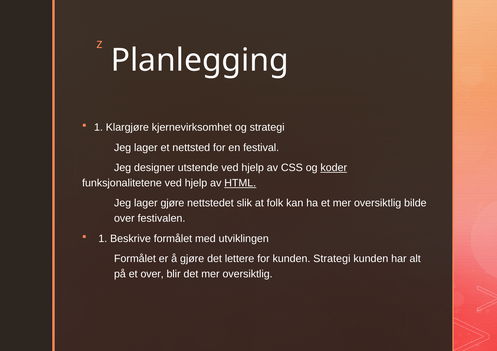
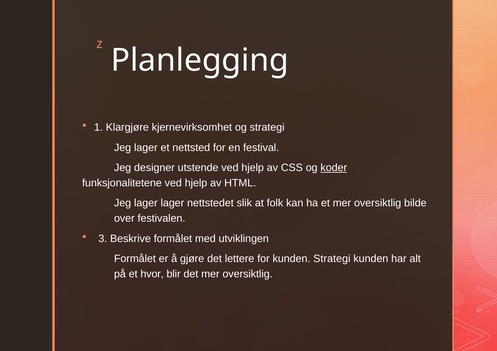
HTML underline: present -> none (240, 183)
lager gjøre: gjøre -> lager (172, 203)
1: 1 -> 3 (103, 239)
et over: over -> hvor (152, 274)
